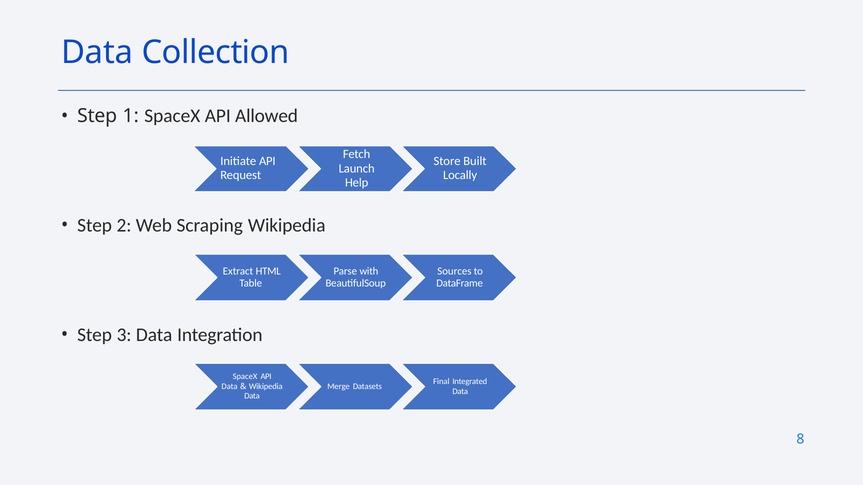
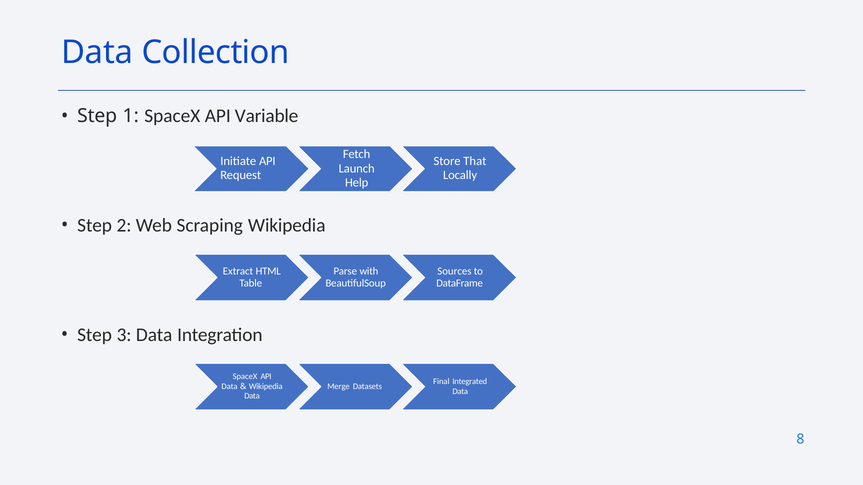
Allowed: Allowed -> Variable (267, 116)
Built: Built -> That (475, 161)
